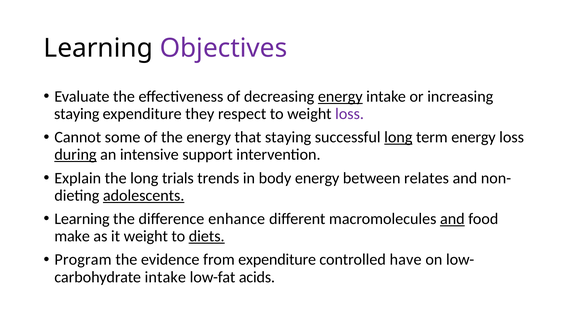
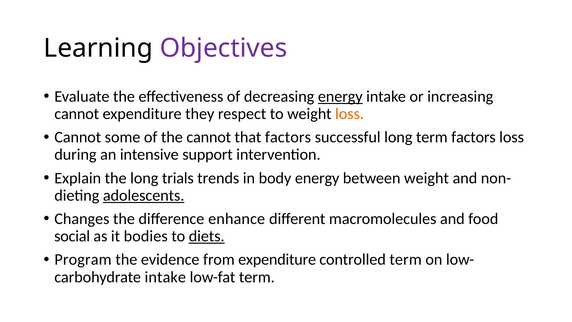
staying: staying -> cannot (77, 114)
loss colour: purple -> orange (350, 114)
the energy: energy -> cannot (209, 137)
that staying: staying -> factors (288, 137)
long underline: present -> none (398, 137)
term energy: energy -> factors (474, 137)
during underline: present -> none (75, 155)
between relates: relates -> weight (426, 178)
Learning: Learning -> Changes (82, 219)
and underline: present -> none (452, 219)
make: make -> social (72, 236)
it weight: weight -> bodies (146, 236)
controlled have: have -> term (406, 259)
low-fat acids: acids -> term (257, 277)
